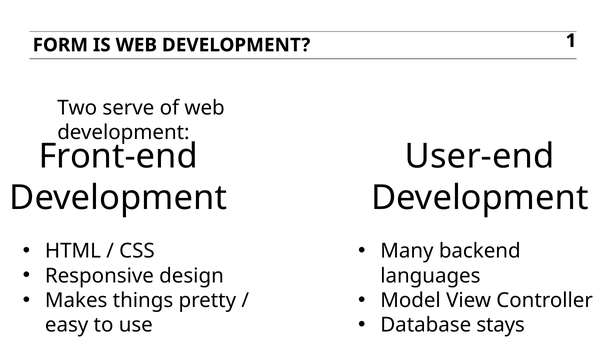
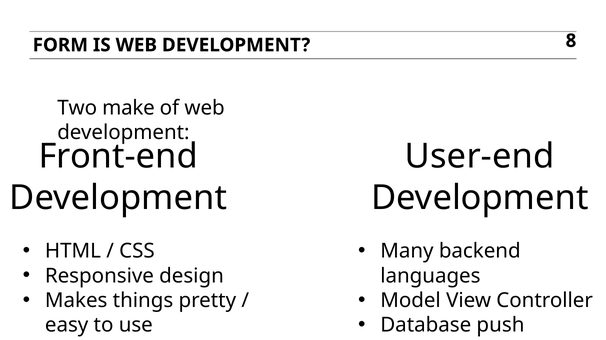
1: 1 -> 8 (571, 41)
serve: serve -> make (128, 108)
stays: stays -> push (500, 325)
